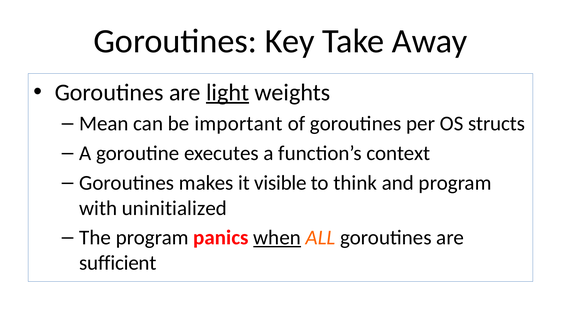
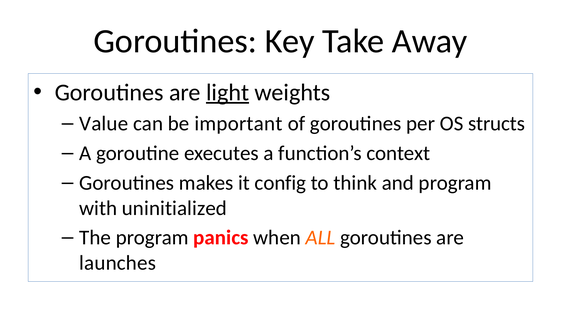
Mean: Mean -> Value (104, 124)
visible: visible -> config (280, 183)
when underline: present -> none (277, 238)
sufficient: sufficient -> launches (118, 263)
